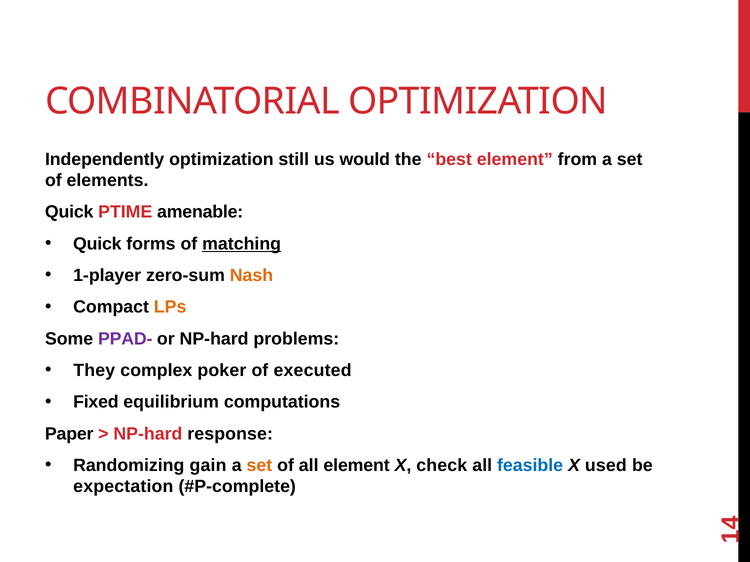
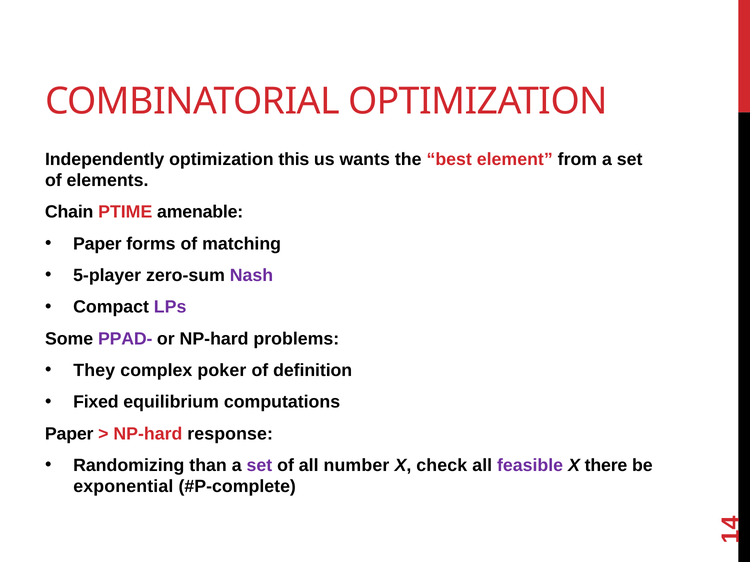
still: still -> this (294, 159)
would: would -> wants (365, 159)
Quick: Quick -> Chain (69, 212)
Quick: Quick -> Paper (97, 244)
matching underline: present -> none (242, 244)
1-player: 1-player -> 5-player (107, 276)
Nash colour: orange -> purple (251, 276)
LPs colour: orange -> purple (170, 307)
executed: executed -> definition (313, 371)
gain: gain -> than (208, 466)
set colour: orange -> purple (259, 466)
all element: element -> number (356, 466)
feasible colour: blue -> purple (530, 466)
used: used -> there (606, 466)
expectation: expectation -> exponential (123, 487)
